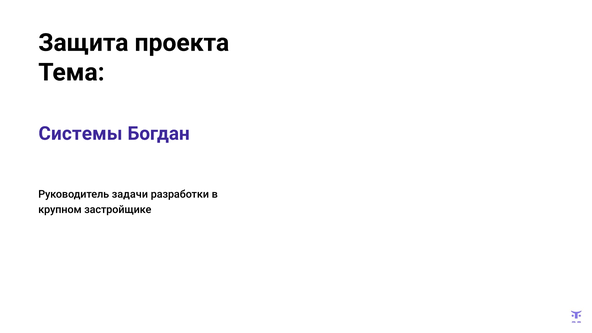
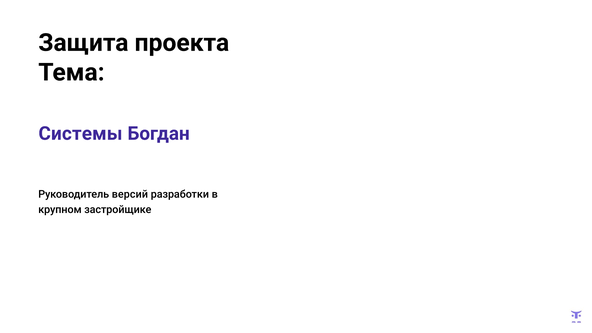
задачи: задачи -> версий (130, 194)
